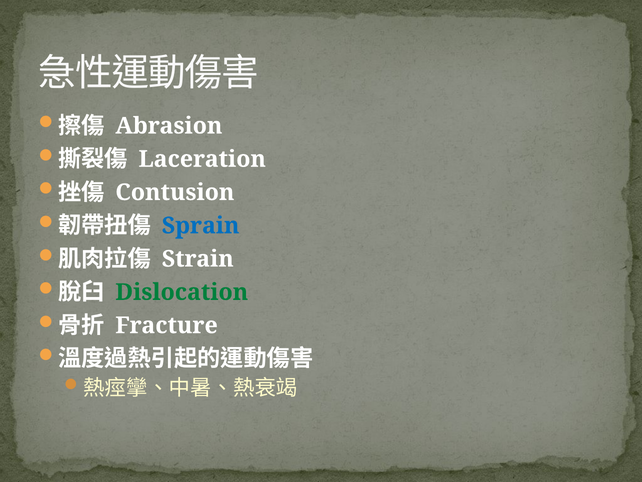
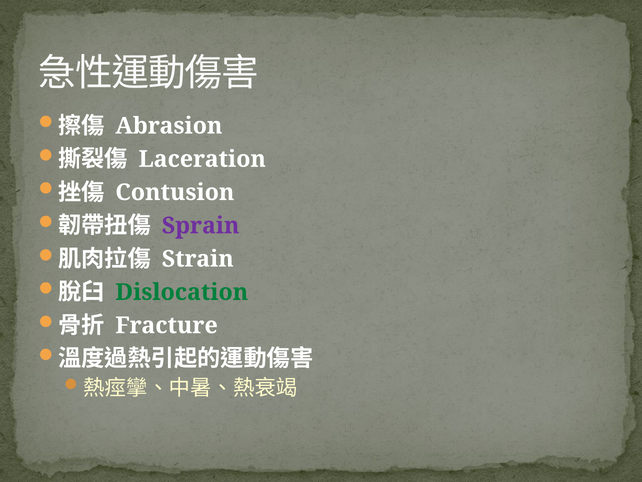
Sprain colour: blue -> purple (201, 225)
